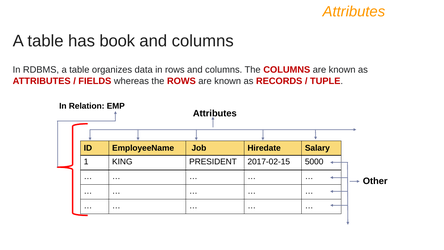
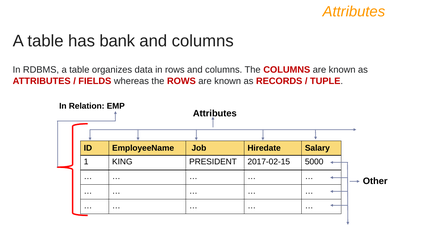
book: book -> bank (117, 41)
